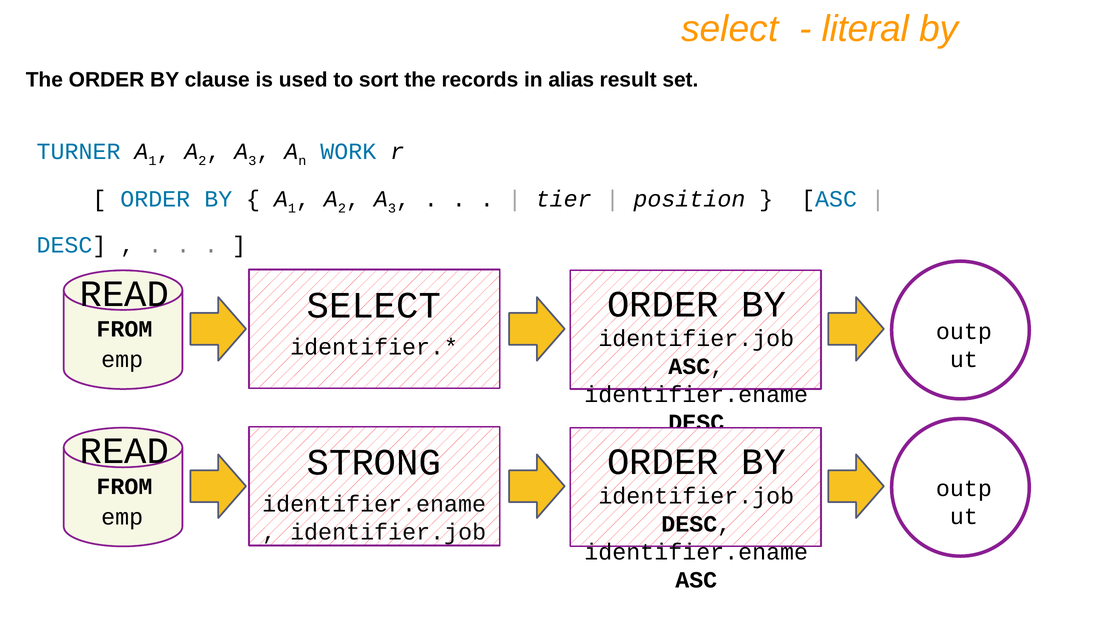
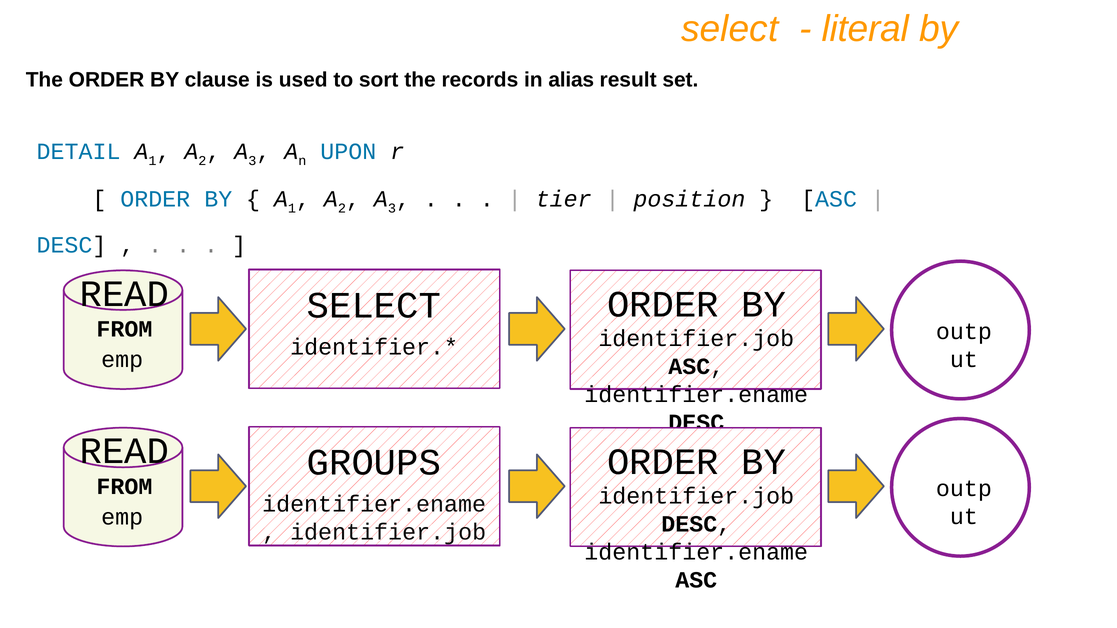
TURNER: TURNER -> DETAIL (79, 152)
WORK: WORK -> UPON (348, 152)
STRONG: STRONG -> GROUPS (374, 463)
